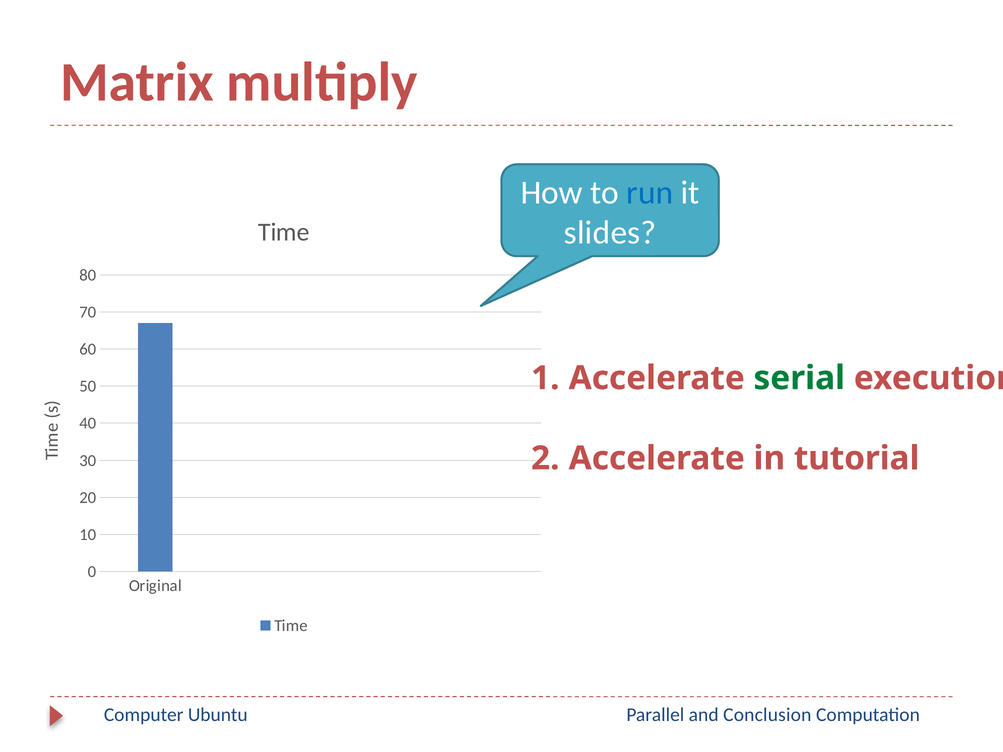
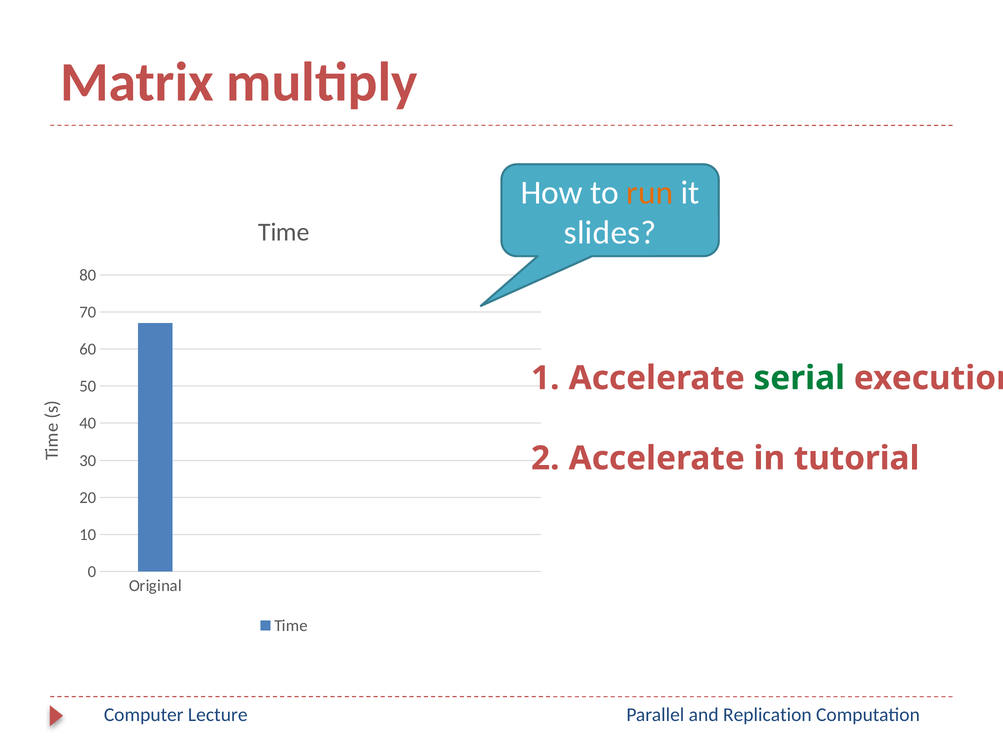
run colour: blue -> orange (650, 193)
Ubuntu: Ubuntu -> Lecture (218, 715)
Conclusion: Conclusion -> Replication (767, 715)
